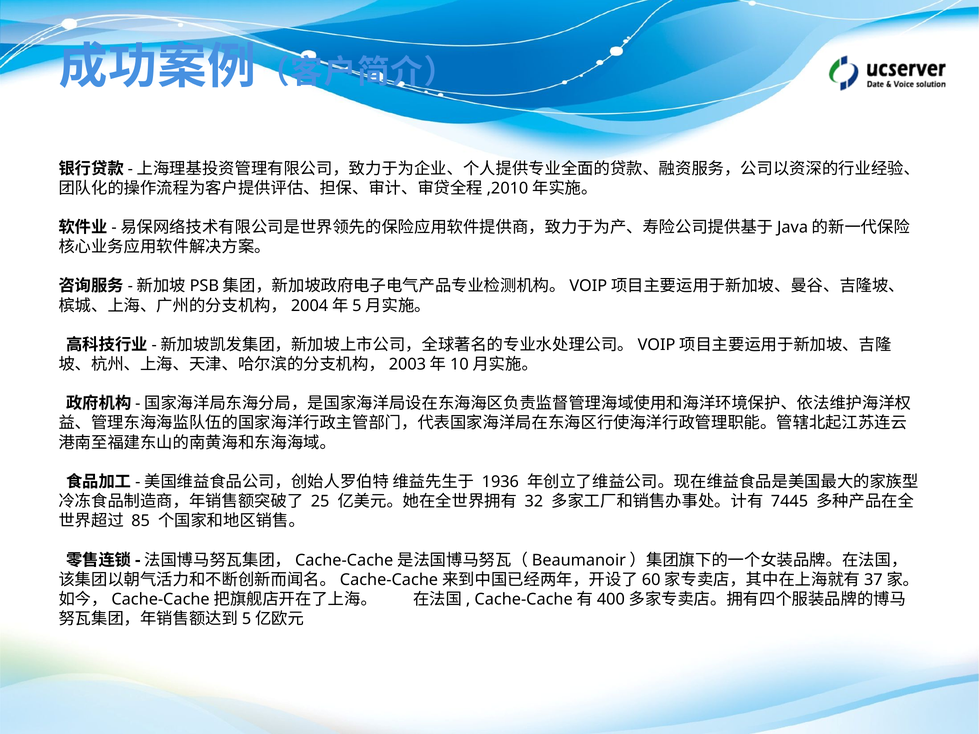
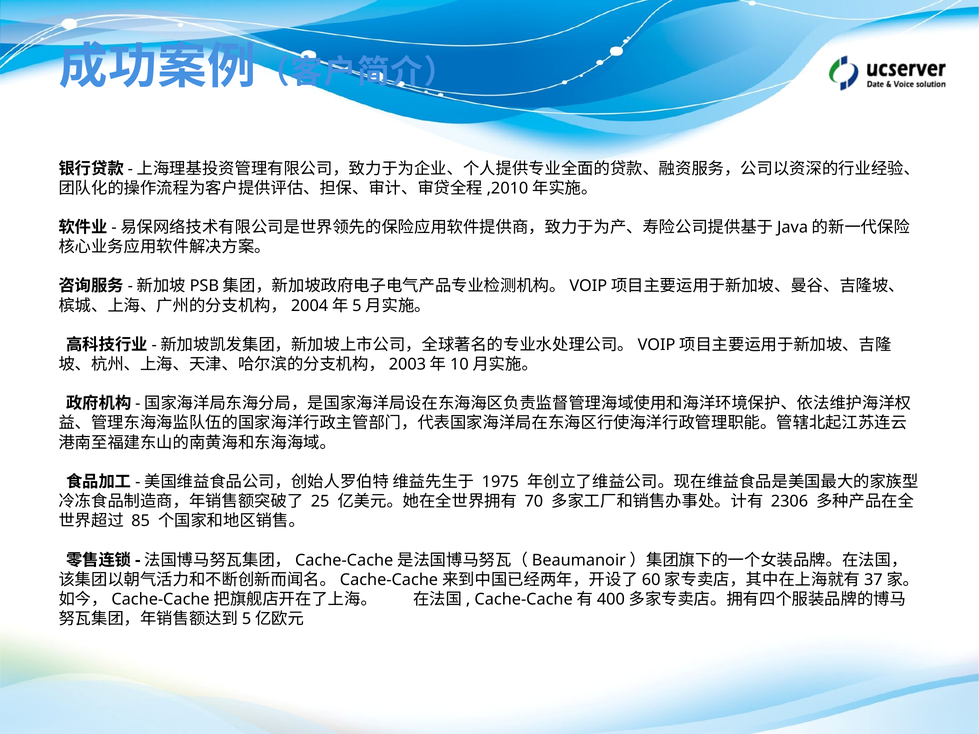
1936: 1936 -> 1975 (500, 482)
32: 32 -> 70 (534, 502)
7445: 7445 -> 2306 (789, 502)
